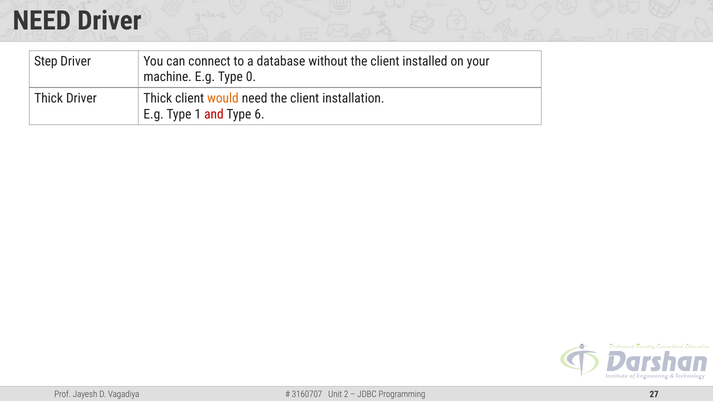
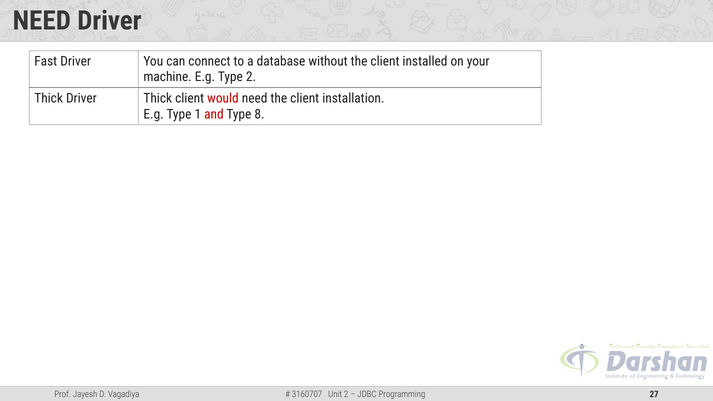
Step: Step -> Fast (46, 61)
Type 0: 0 -> 2 (251, 77)
would colour: orange -> red (223, 99)
6: 6 -> 8 (259, 114)
